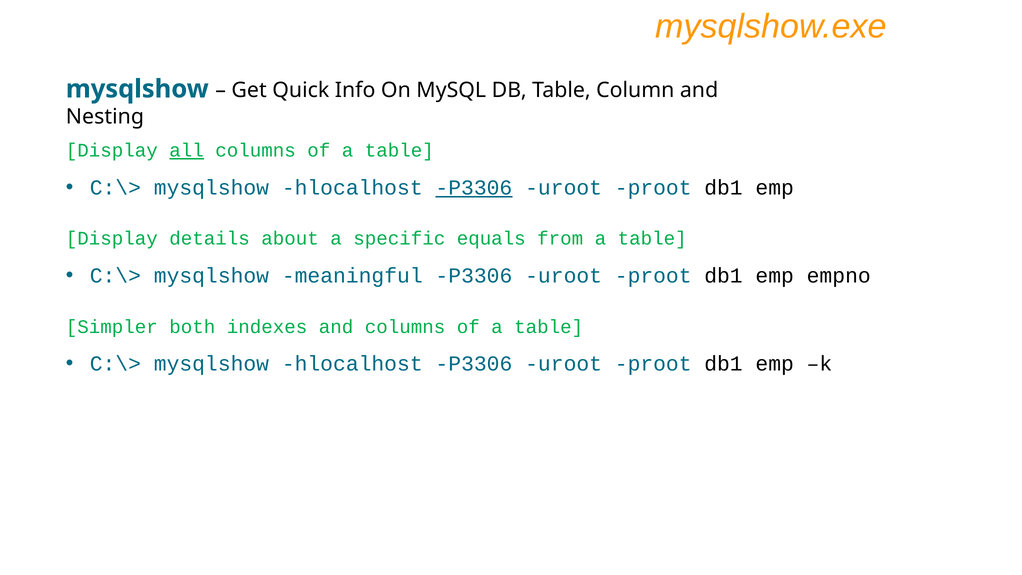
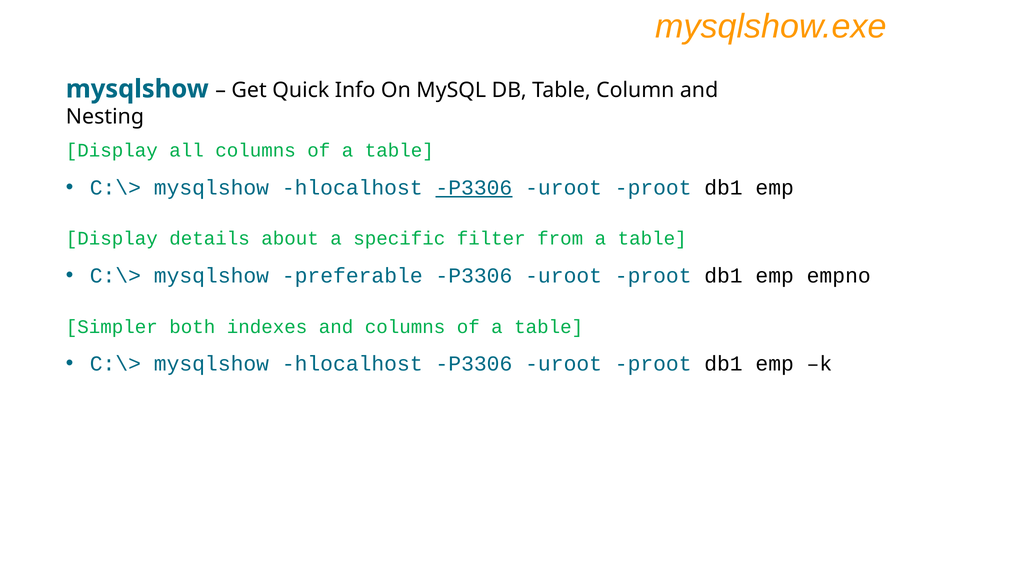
all underline: present -> none (187, 150)
equals: equals -> filter (491, 239)
meaningful: meaningful -> preferable (352, 276)
